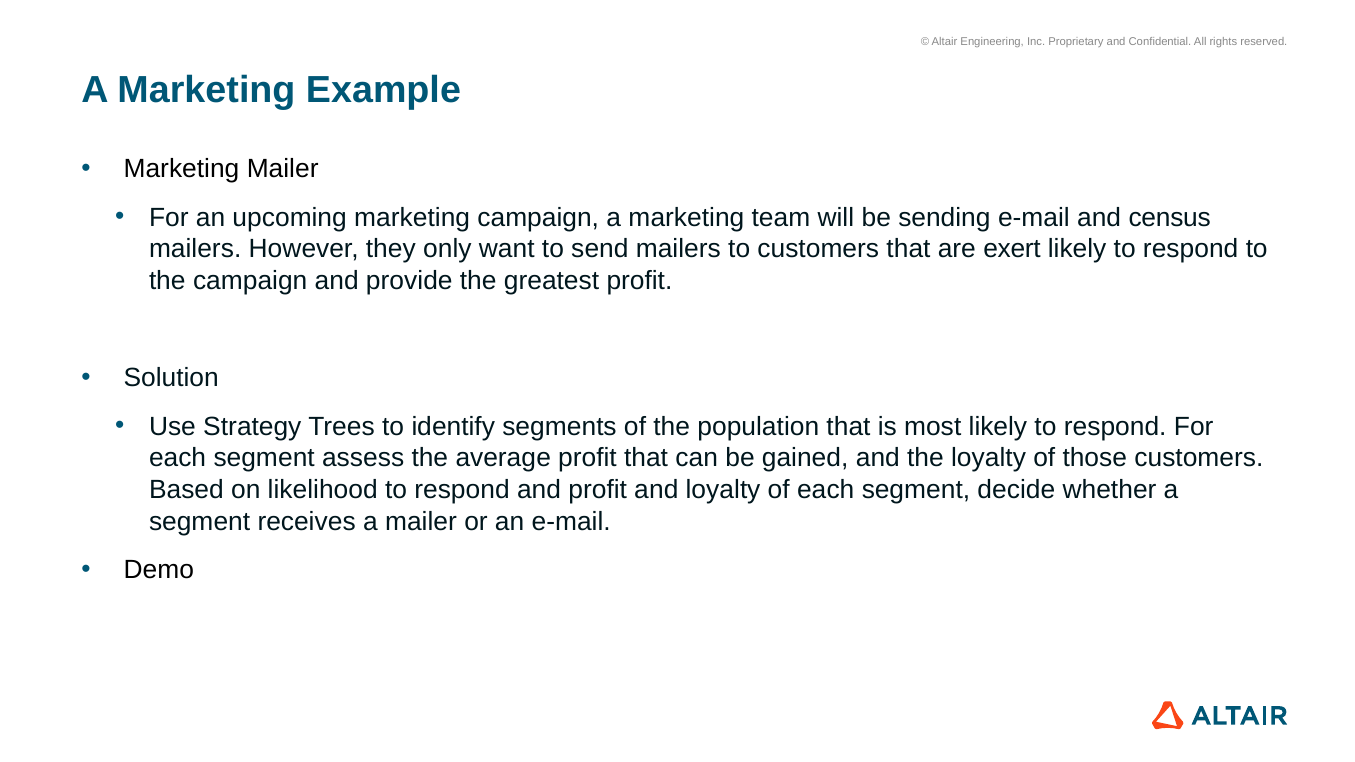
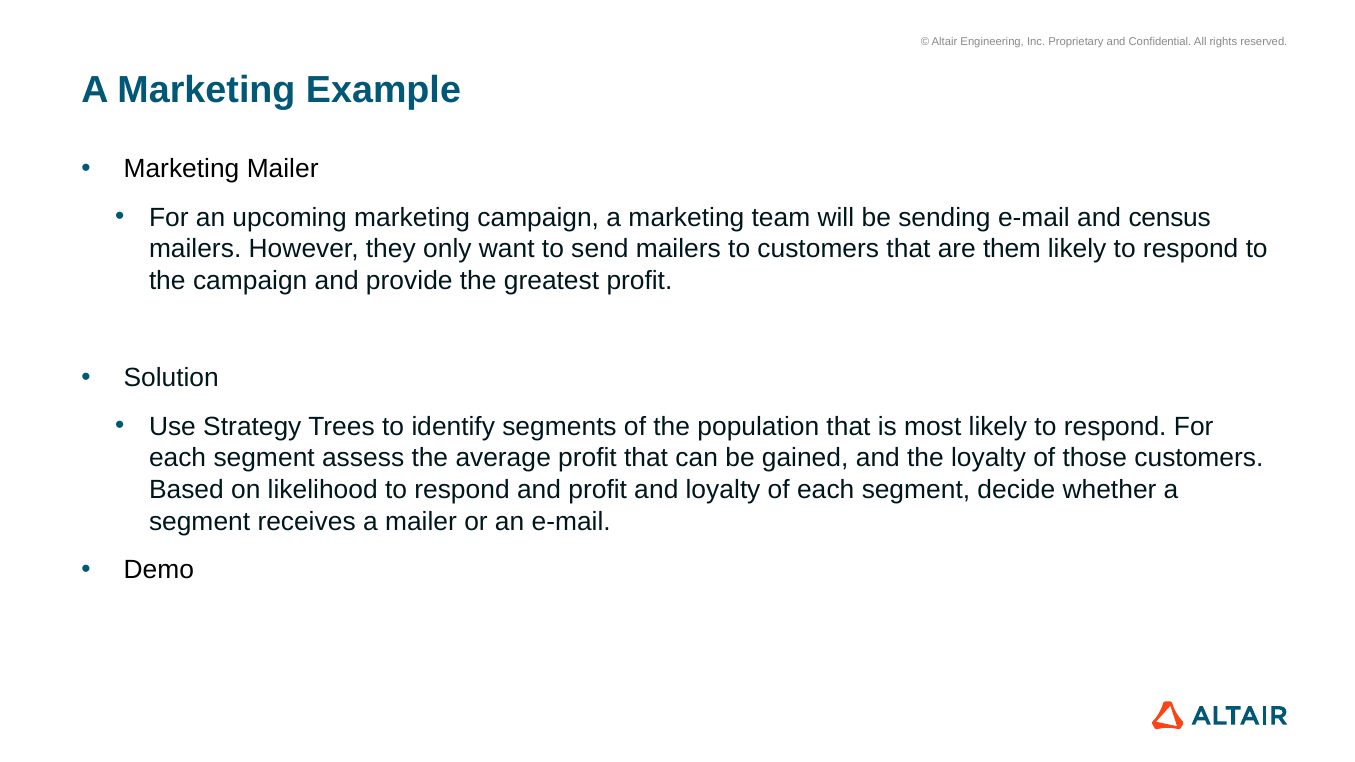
exert: exert -> them (1012, 249)
